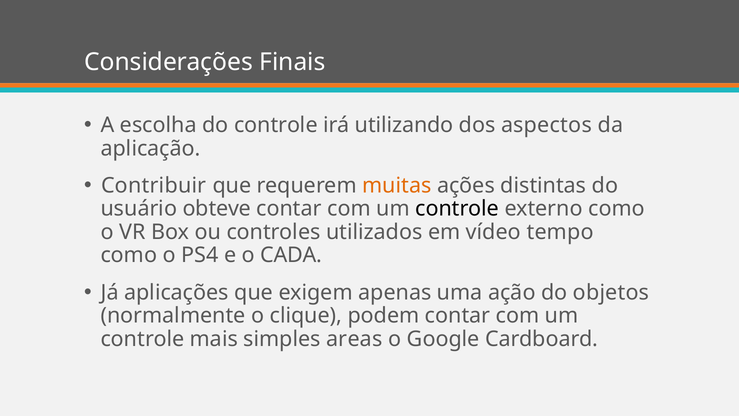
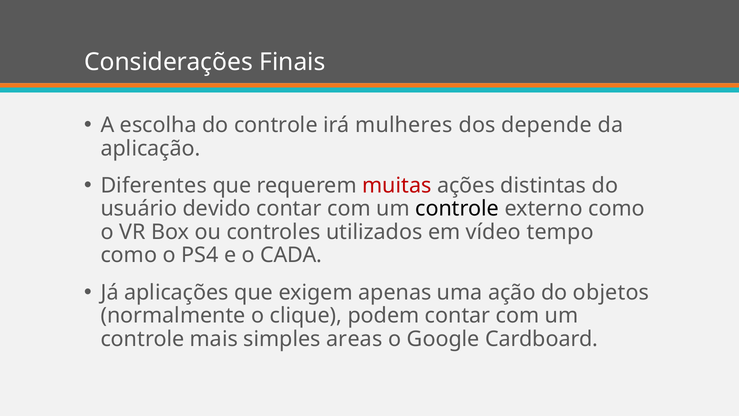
utilizando: utilizando -> mulheres (404, 125)
aspectos: aspectos -> depende (547, 125)
Contribuir: Contribuir -> Diferentes (154, 185)
muitas colour: orange -> red (397, 185)
obteve: obteve -> devido (217, 209)
